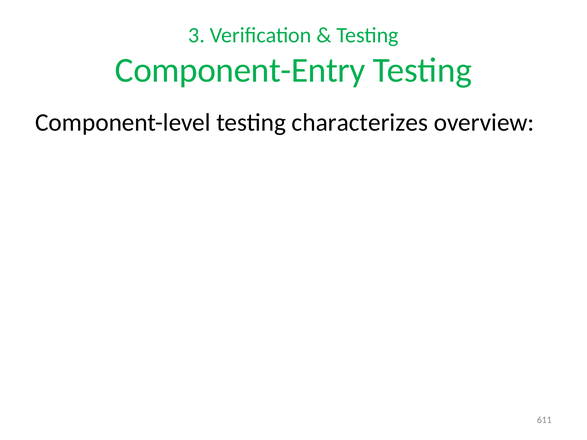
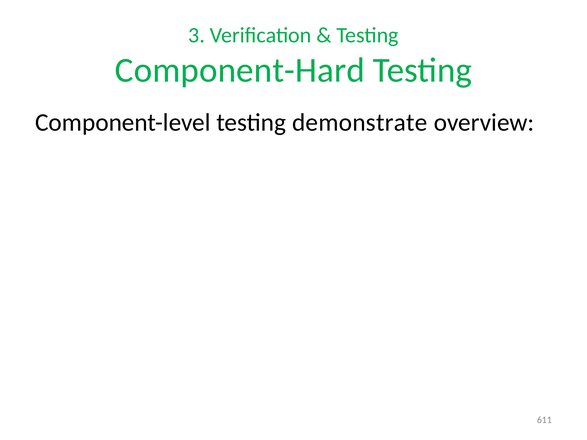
Component-Entry: Component-Entry -> Component-Hard (240, 70)
characterizes: characterizes -> demonstrate (360, 123)
